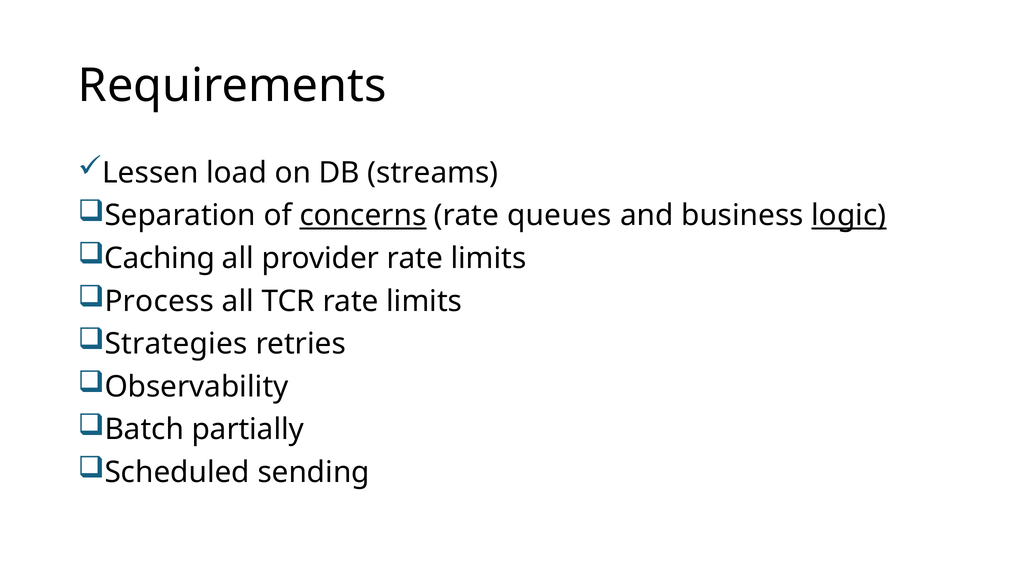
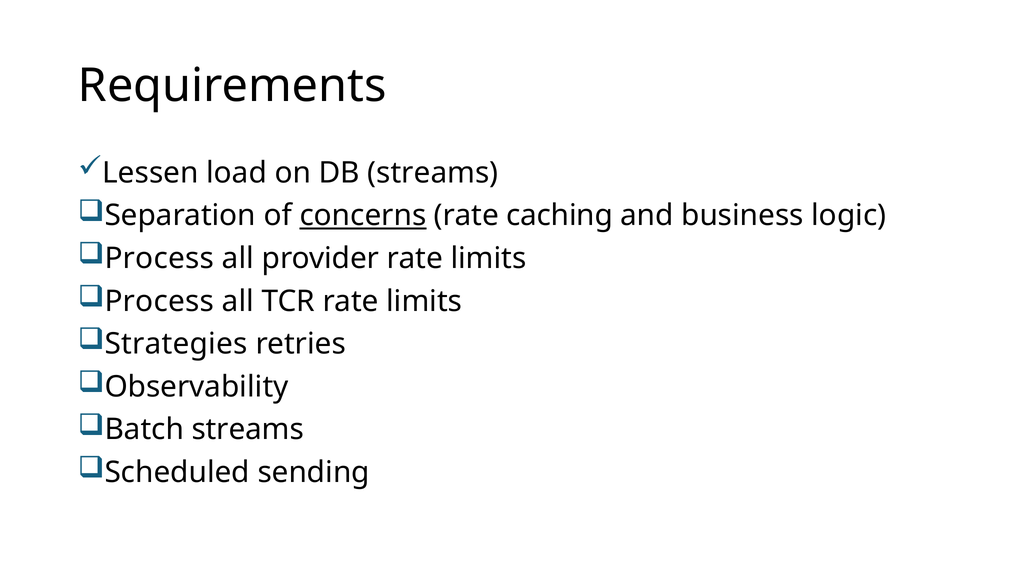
queues: queues -> caching (560, 216)
logic underline: present -> none (849, 216)
Caching: Caching -> Process (159, 258)
Batch partially: partially -> streams (248, 429)
